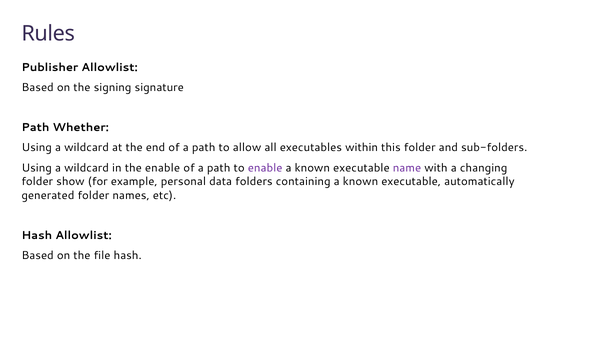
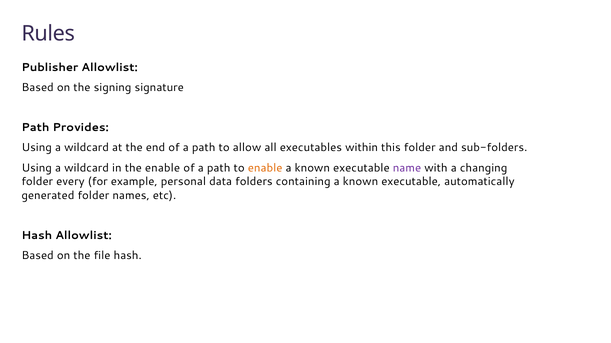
Whether: Whether -> Provides (81, 128)
enable colour: purple -> orange (265, 168)
show: show -> every (70, 182)
